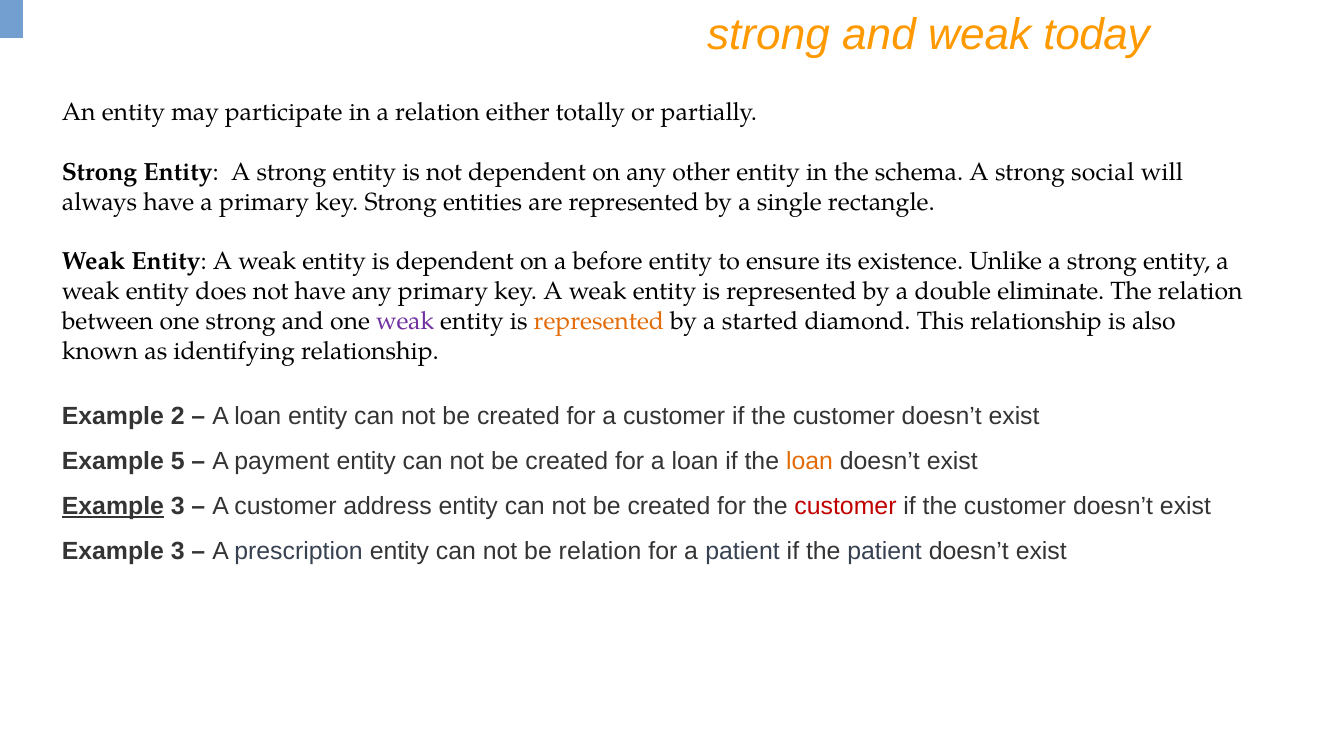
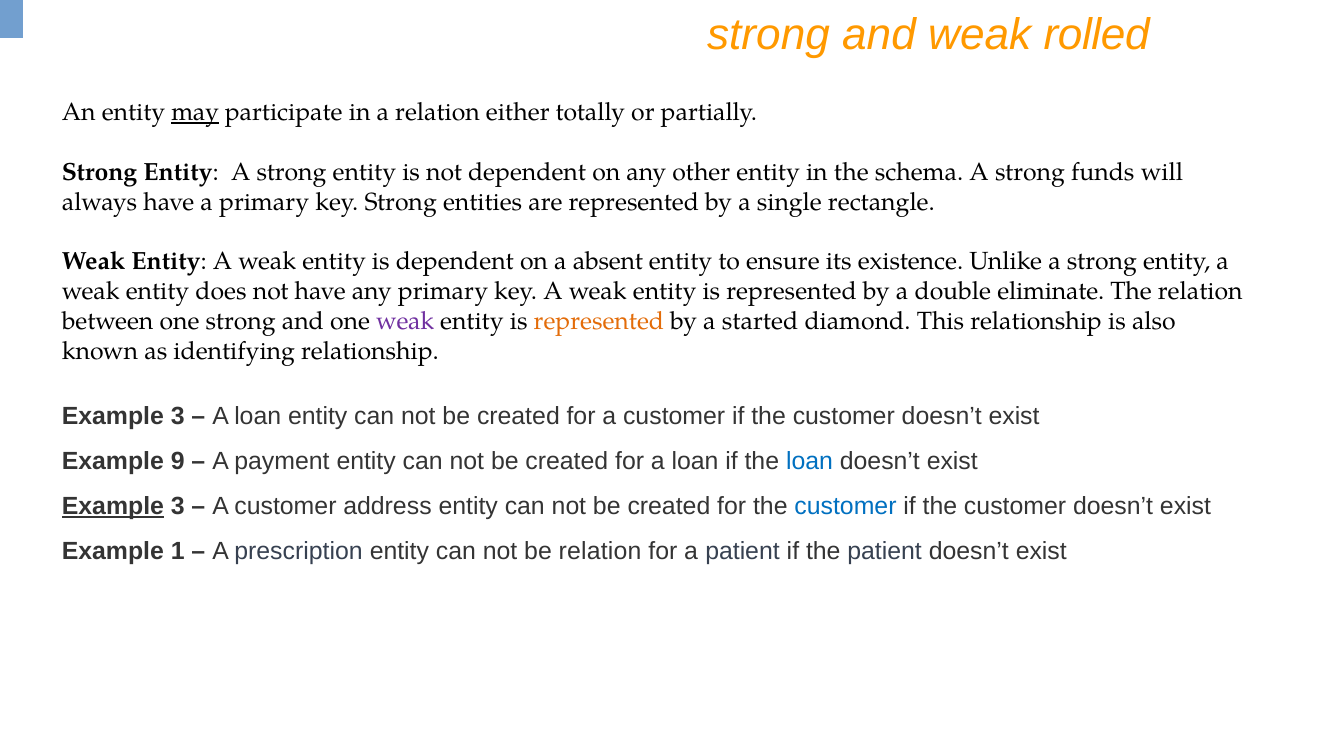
today: today -> rolled (1097, 34)
may underline: none -> present (195, 113)
social: social -> funds (1103, 172)
before: before -> absent (608, 262)
2: 2 -> 3 (178, 417)
5: 5 -> 9 (178, 462)
loan colour: orange -> blue (810, 462)
customer colour: red -> blue (845, 506)
3: 3 -> 1 (178, 551)
